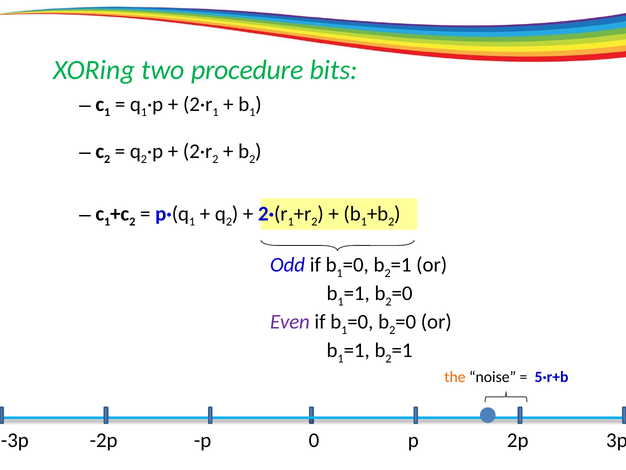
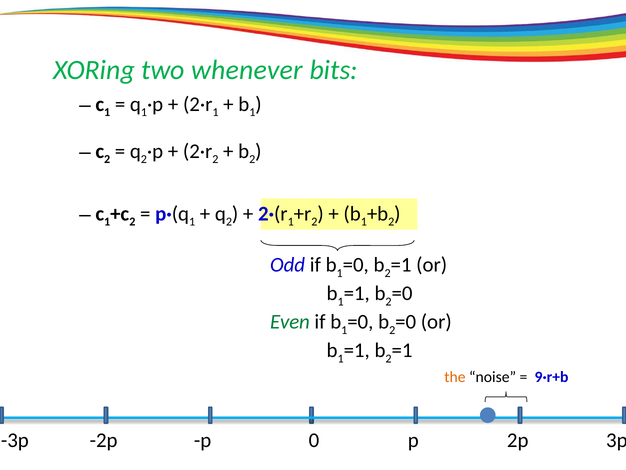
procedure: procedure -> whenever (247, 70)
Even colour: purple -> green (290, 322)
5·r+b: 5·r+b -> 9·r+b (552, 377)
